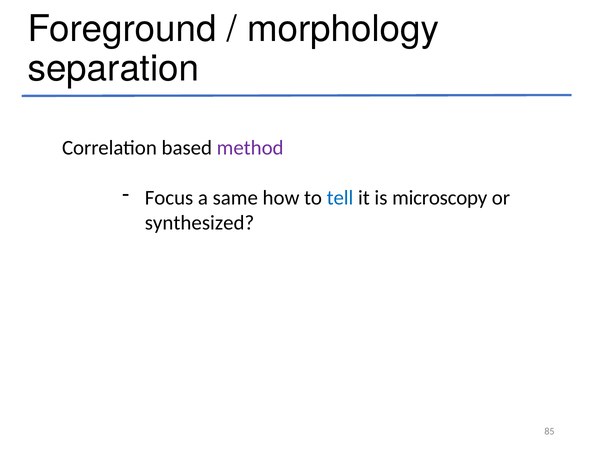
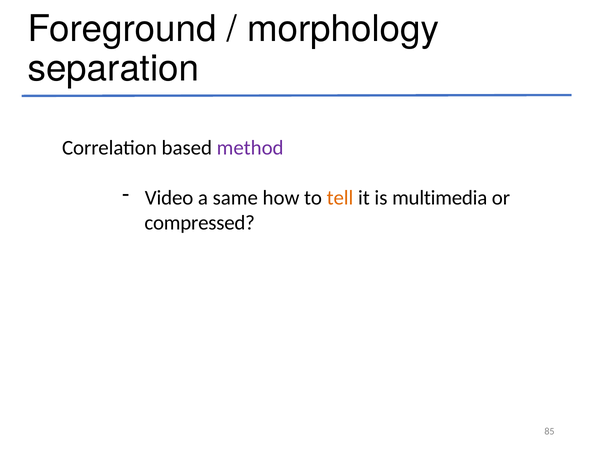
Focus: Focus -> Video (169, 198)
tell colour: blue -> orange (340, 198)
microscopy: microscopy -> multimedia (440, 198)
synthesized: synthesized -> compressed (200, 223)
